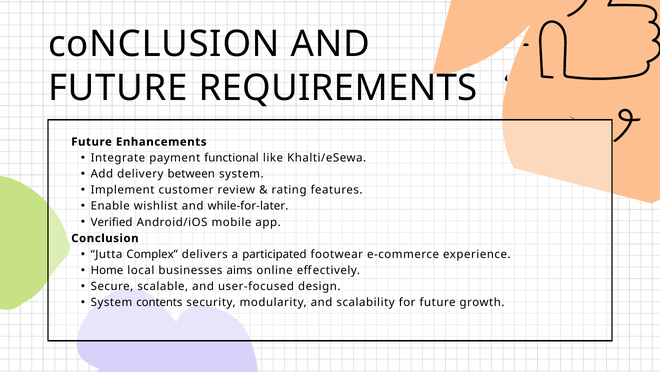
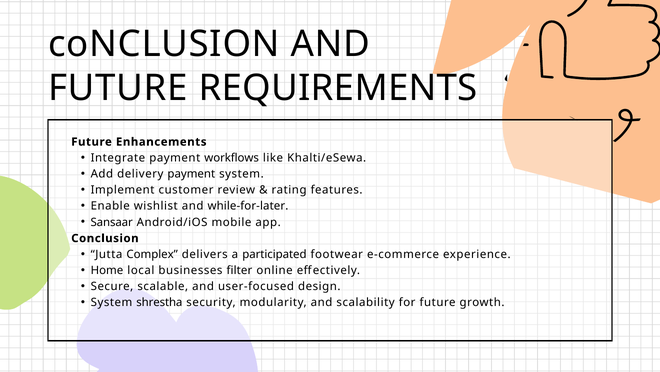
functional: functional -> workflows (232, 158)
delivery between: between -> payment (191, 174)
Verified: Verified -> Sansaar (112, 222)
aims: aims -> filter (239, 270)
contents: contents -> shrestha (159, 302)
